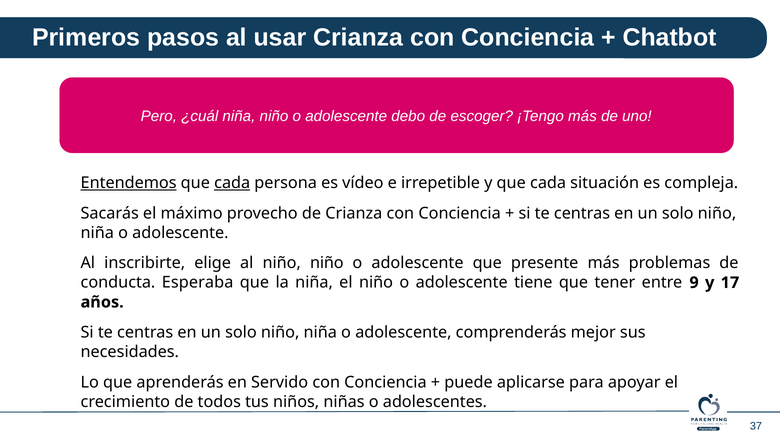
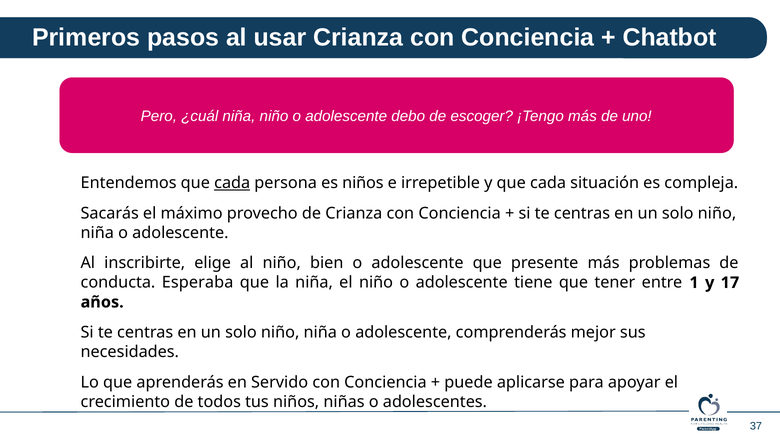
Entendemos underline: present -> none (129, 183)
es vídeo: vídeo -> niños (363, 183)
niño niño: niño -> bien (327, 263)
9: 9 -> 1 (694, 282)
